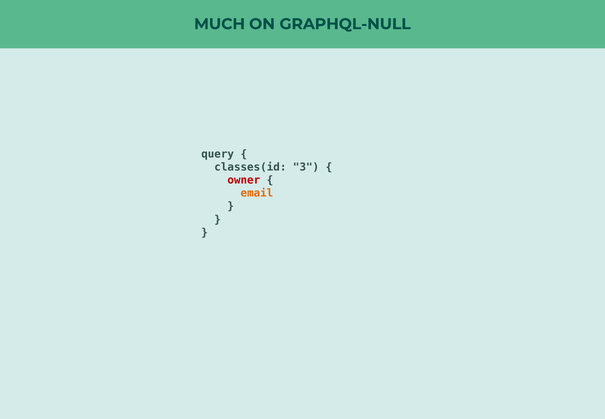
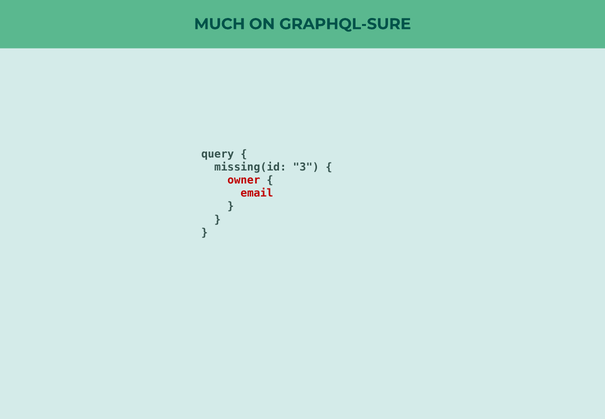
GRAPHQL-NULL: GRAPHQL-NULL -> GRAPHQL-SURE (345, 24)
classes(id: classes(id -> missing(id (250, 167)
email colour: orange -> red (257, 193)
